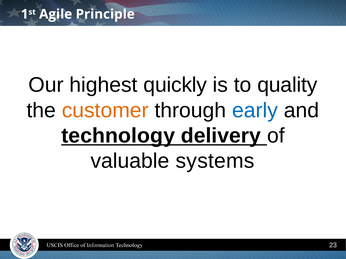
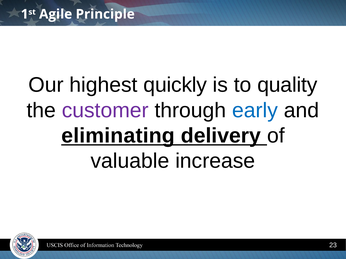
customer colour: orange -> purple (105, 111)
technology: technology -> eliminating (118, 136)
systems: systems -> increase (215, 161)
